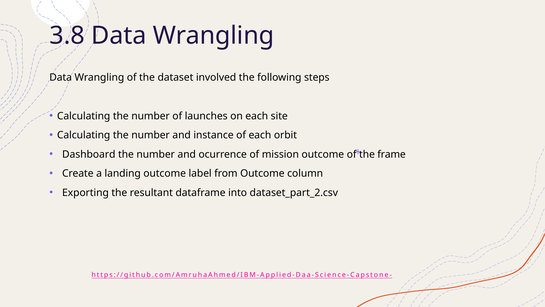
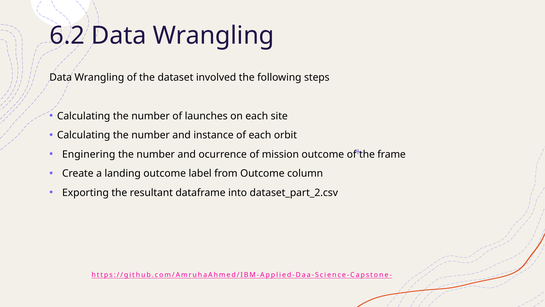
3.8: 3.8 -> 6.2 (67, 35)
Dashboard: Dashboard -> Enginering (89, 154)
